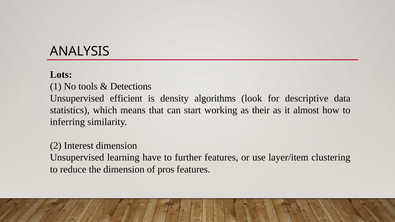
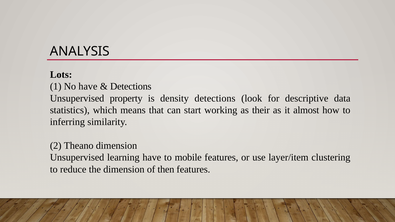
No tools: tools -> have (88, 86)
efficient: efficient -> property (126, 98)
density algorithms: algorithms -> detections (215, 98)
Interest: Interest -> Theano (79, 146)
further: further -> mobile (188, 158)
pros: pros -> then (166, 169)
